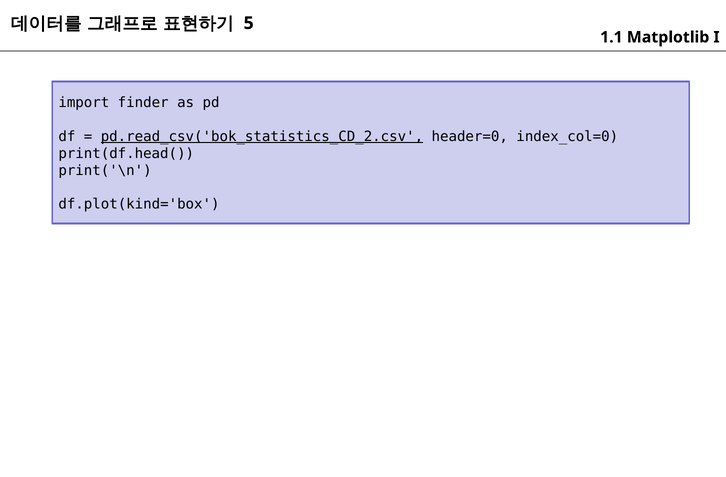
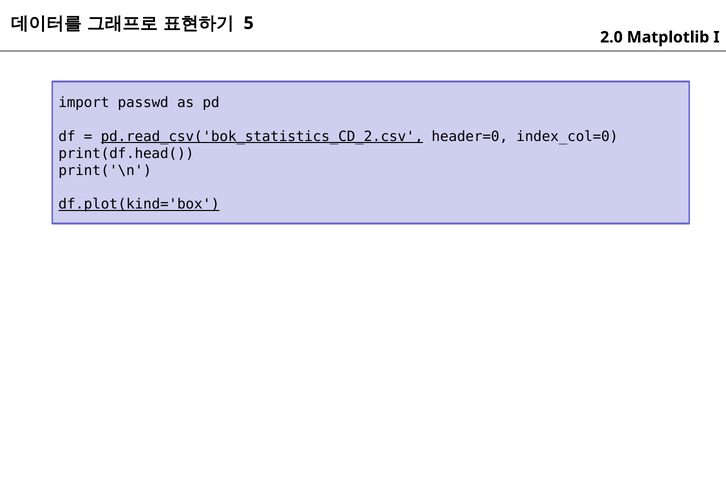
1.1: 1.1 -> 2.0 (611, 37)
finder: finder -> passwd (143, 103)
df.plot(kind='box underline: none -> present (139, 204)
